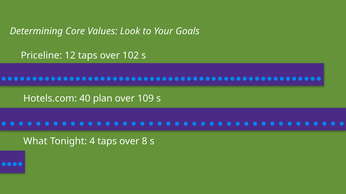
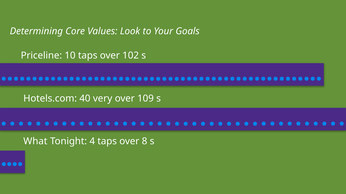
12: 12 -> 10 (70, 56)
plan: plan -> very (103, 99)
